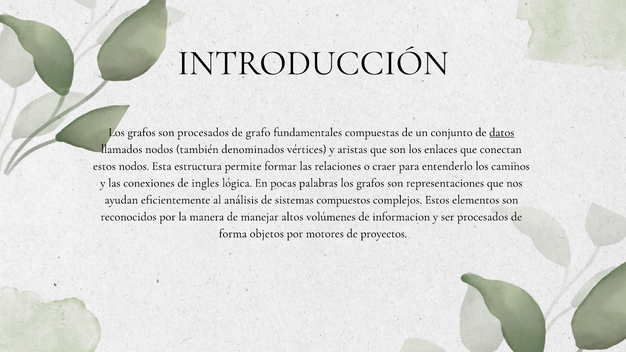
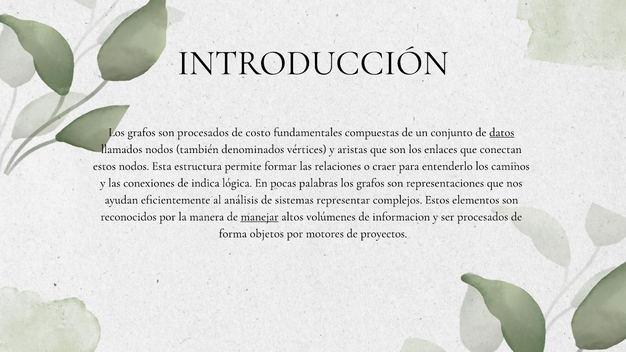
grafo: grafo -> costo (258, 132)
ingles: ingles -> indica (205, 183)
compuestos: compuestos -> representar (343, 200)
manejar underline: none -> present (260, 217)
